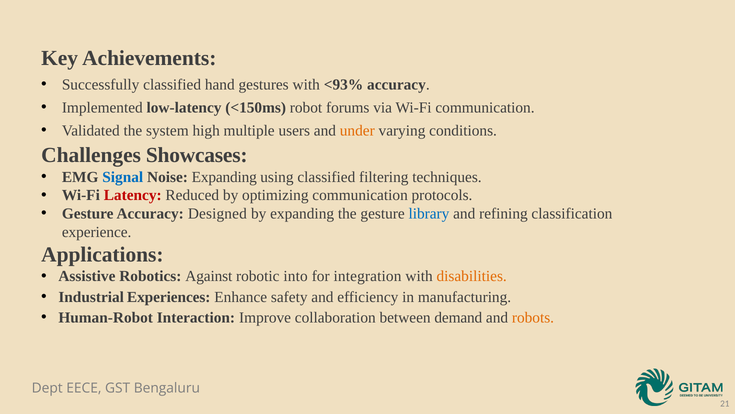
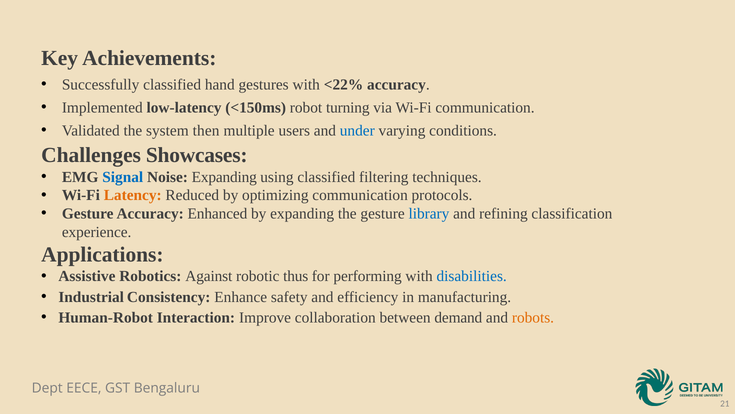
<93%: <93% -> <22% (344, 84)
forums: forums -> turning (348, 107)
high: high -> then (206, 130)
under colour: orange -> blue (357, 130)
Latency colour: red -> orange (133, 195)
Designed: Designed -> Enhanced (217, 213)
into: into -> thus (296, 276)
integration: integration -> performing (368, 276)
disabilities colour: orange -> blue (472, 276)
Experiences: Experiences -> Consistency (169, 297)
